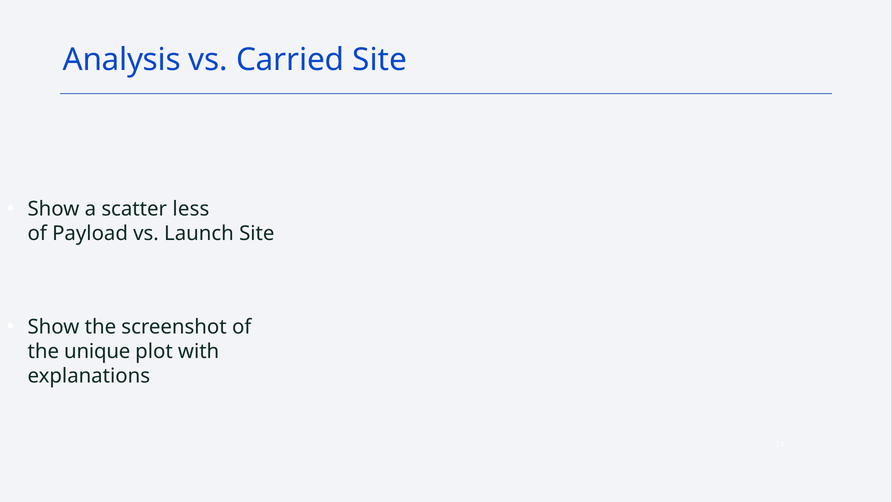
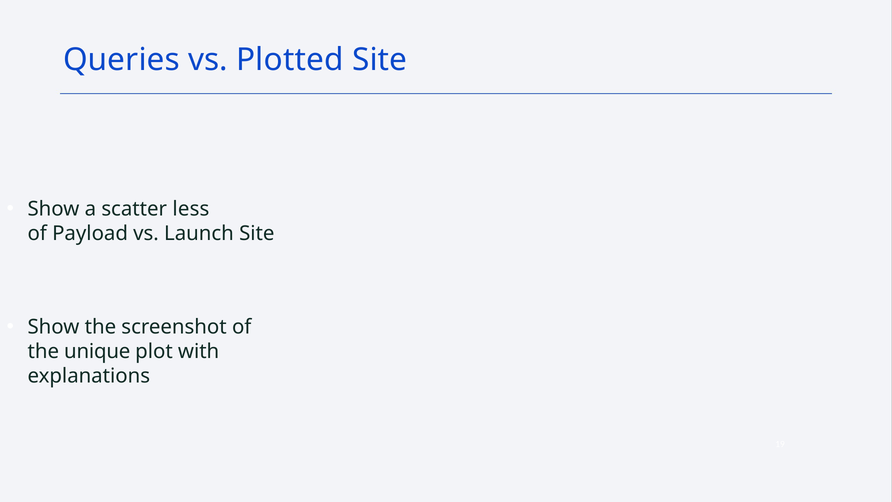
Analysis: Analysis -> Queries (122, 60)
Carried: Carried -> Plotted (290, 60)
